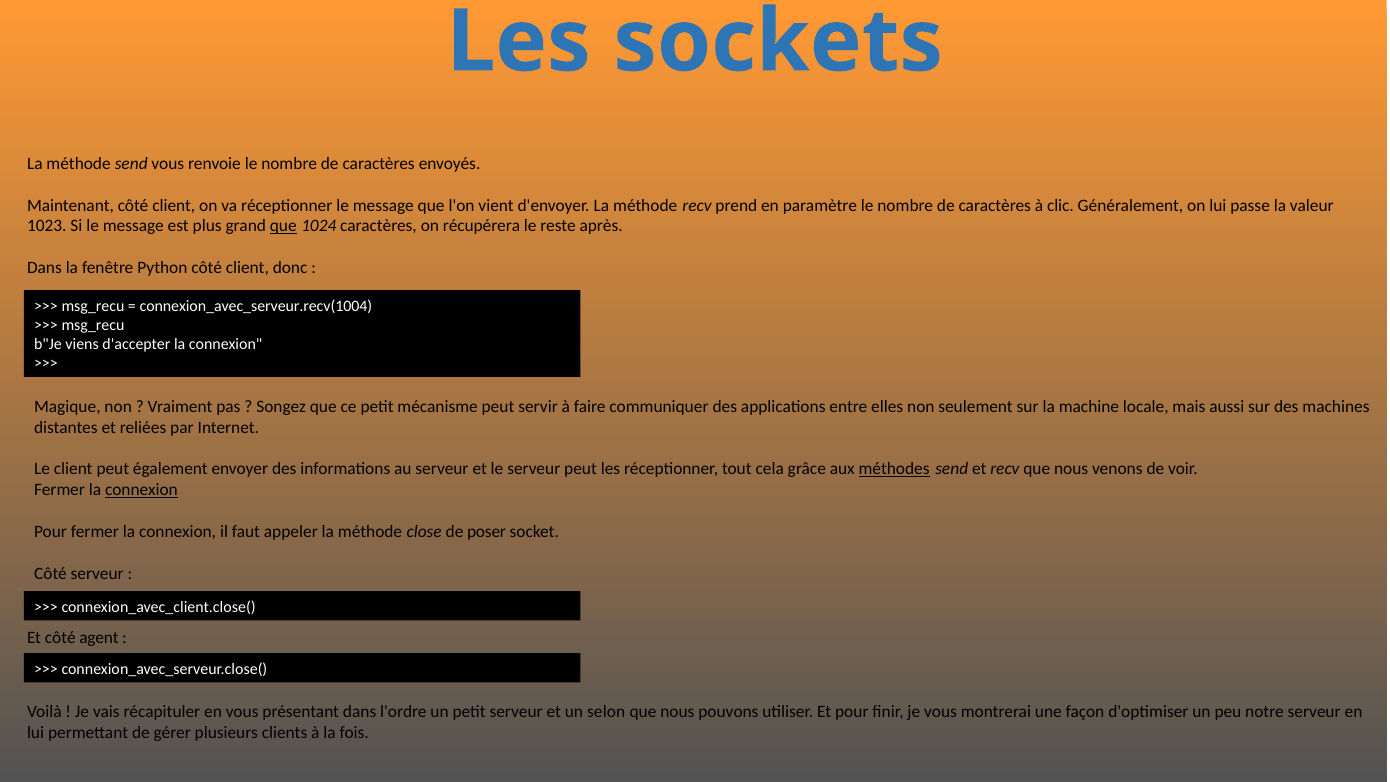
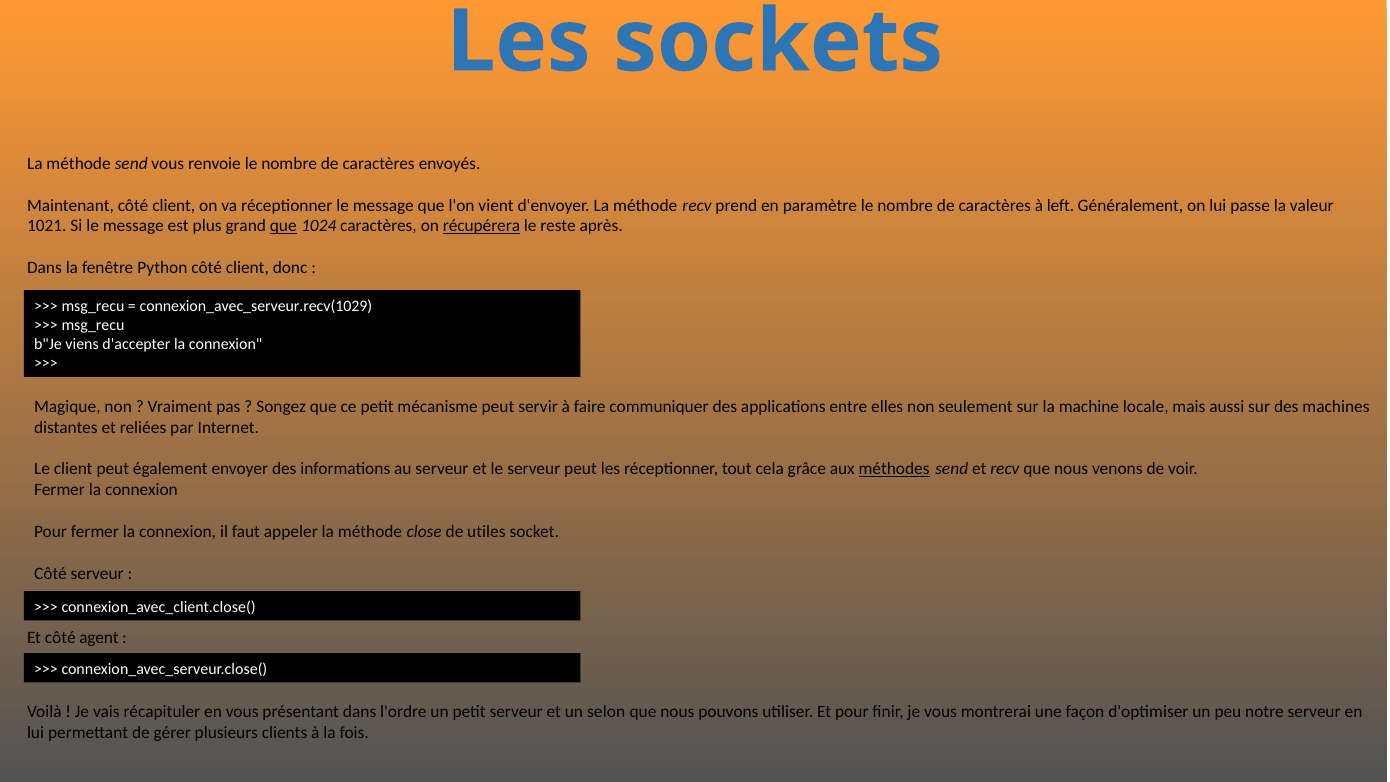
clic: clic -> left (1060, 205)
1023: 1023 -> 1021 (47, 226)
récupérera underline: none -> present (481, 226)
connexion_avec_serveur.recv(1004: connexion_avec_serveur.recv(1004 -> connexion_avec_serveur.recv(1029 (256, 306)
connexion underline: present -> none (141, 490)
poser: poser -> utiles (486, 532)
